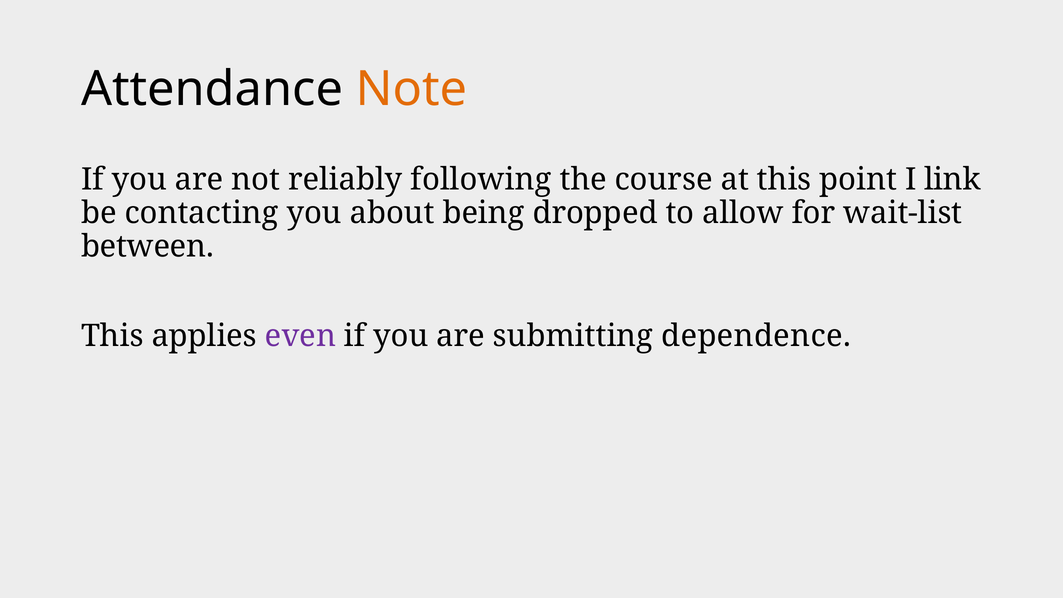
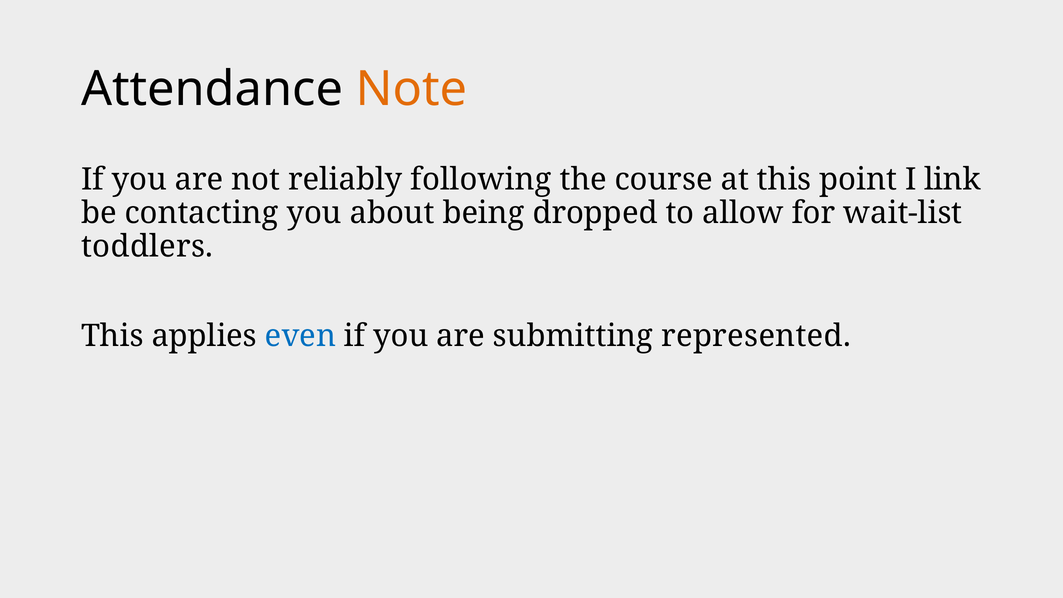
between: between -> toddlers (147, 247)
even colour: purple -> blue (300, 336)
dependence: dependence -> represented (756, 336)
